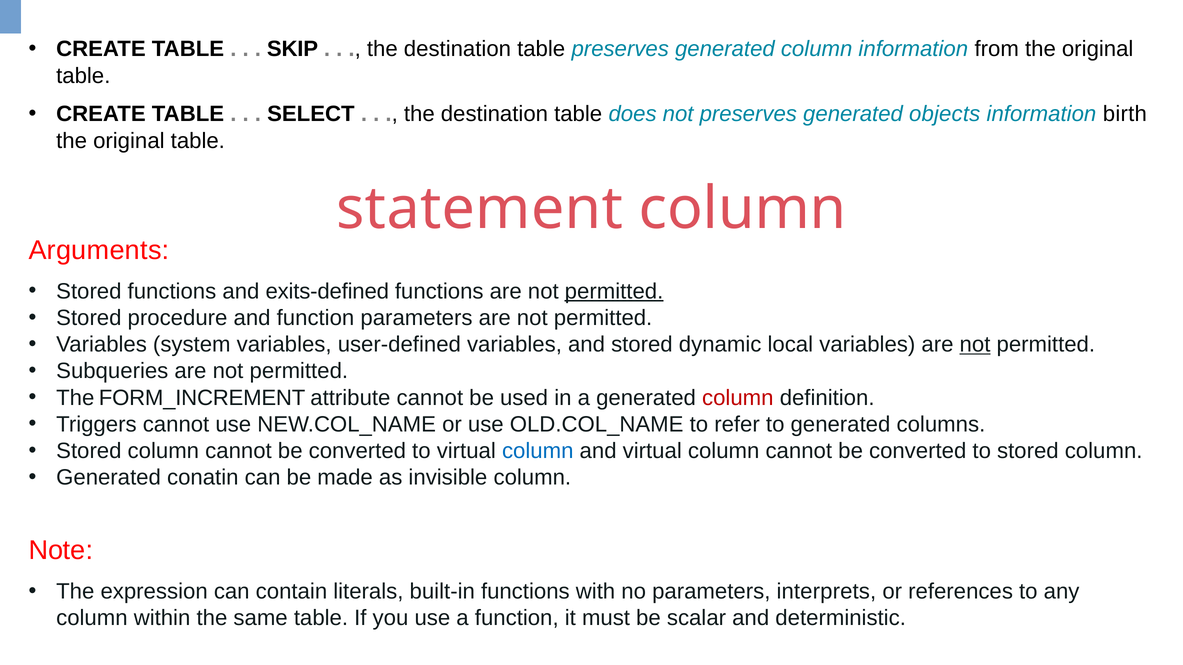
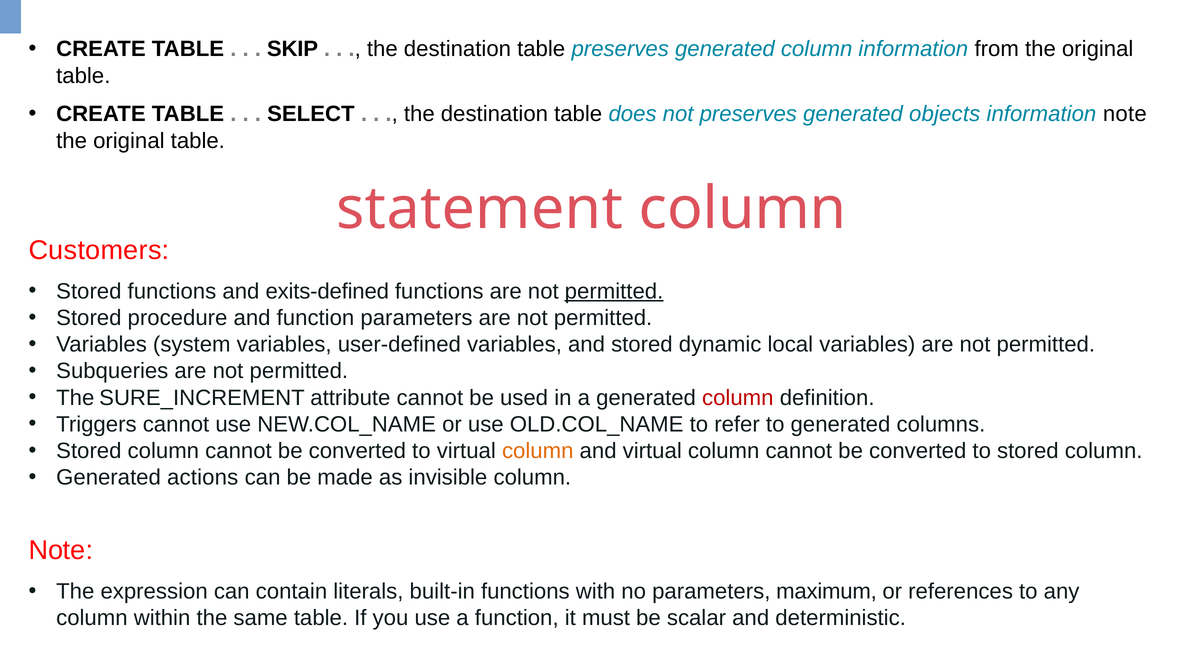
information birth: birth -> note (1125, 114)
Arguments: Arguments -> Customers (99, 250)
not underline: present -> none (975, 345)
FORM_INCREMENT: FORM_INCREMENT -> SURE_INCREMENT (202, 398)
column colour: blue -> orange (538, 451)
conatin: conatin -> actions (203, 478)
interprets: interprets -> maximum (827, 592)
